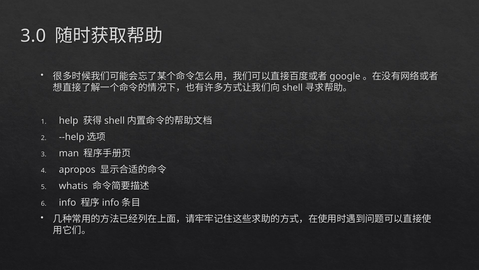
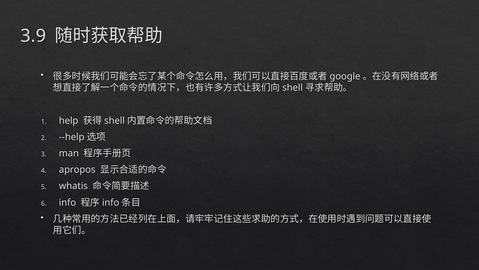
3.0: 3.0 -> 3.9 (33, 36)
